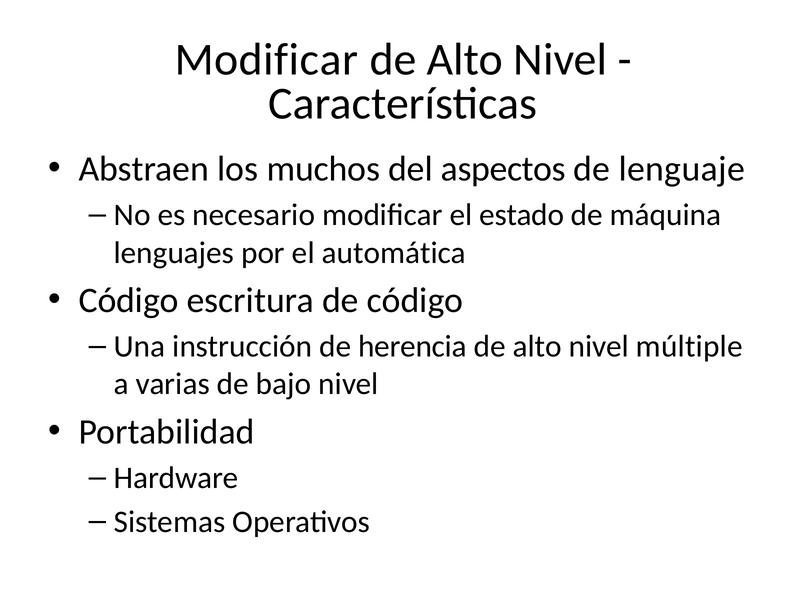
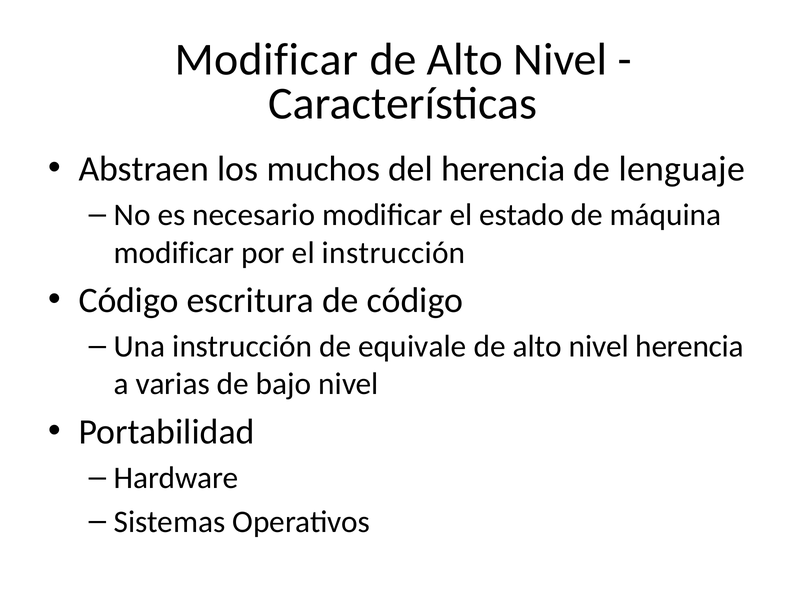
del aspectos: aspectos -> herencia (503, 169)
lenguajes: lenguajes -> modificar (174, 253)
el automática: automática -> instrucción (394, 253)
herencia: herencia -> equivale (412, 347)
nivel múltiple: múltiple -> herencia (690, 347)
